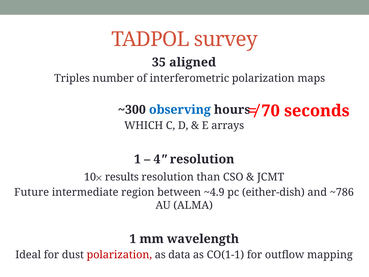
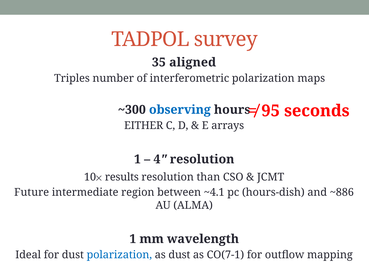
70: 70 -> 95 (271, 111)
WHICH: WHICH -> EITHER (144, 125)
~4.9: ~4.9 -> ~4.1 (214, 192)
either-dish: either-dish -> hours-dish (273, 192)
~786: ~786 -> ~886 (342, 192)
polarization colour: red -> blue (119, 255)
as data: data -> dust (179, 255)
CO(1-1: CO(1-1 -> CO(7-1 (225, 255)
